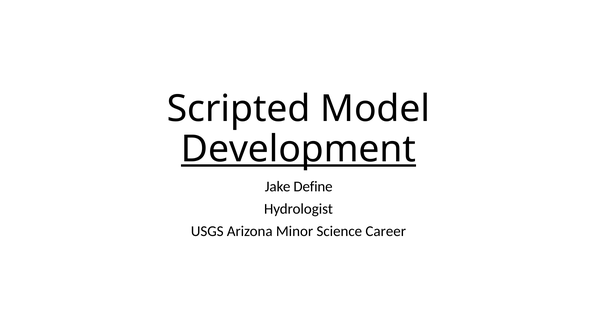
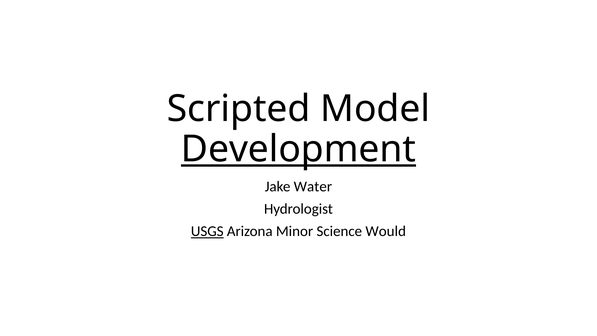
Define: Define -> Water (313, 187)
USGS underline: none -> present (207, 231)
Career: Career -> Would (386, 231)
